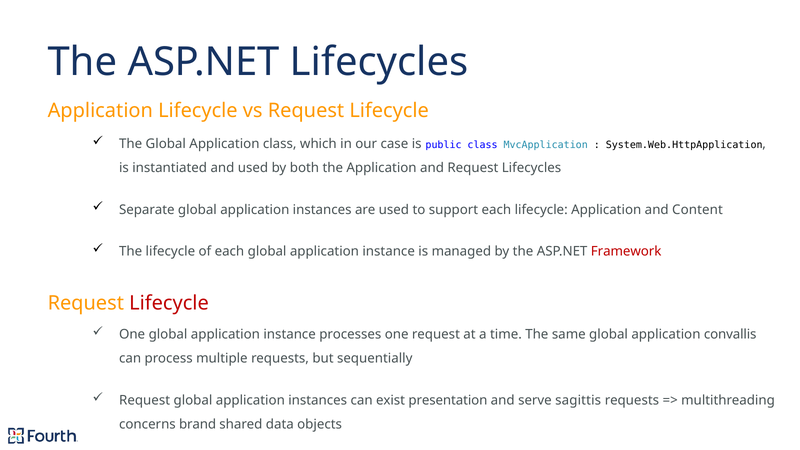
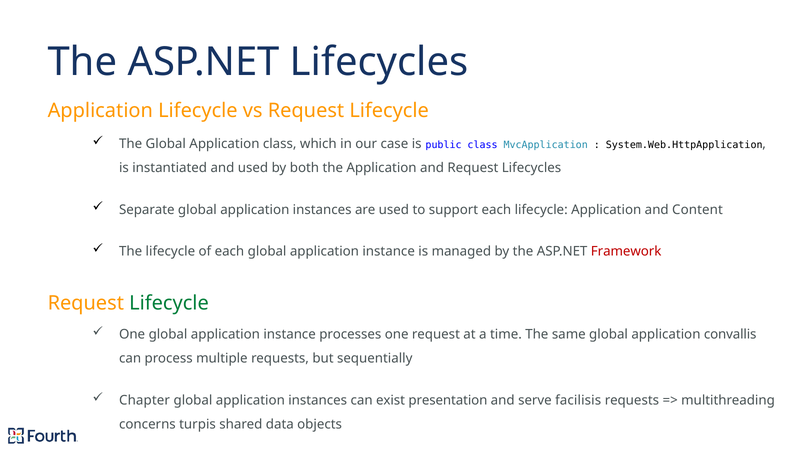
Lifecycle colour: red -> green (169, 303)
Request: Request -> Chapter (145, 400)
sagittis: sagittis -> facilisis (578, 400)
brand: brand -> turpis (197, 424)
